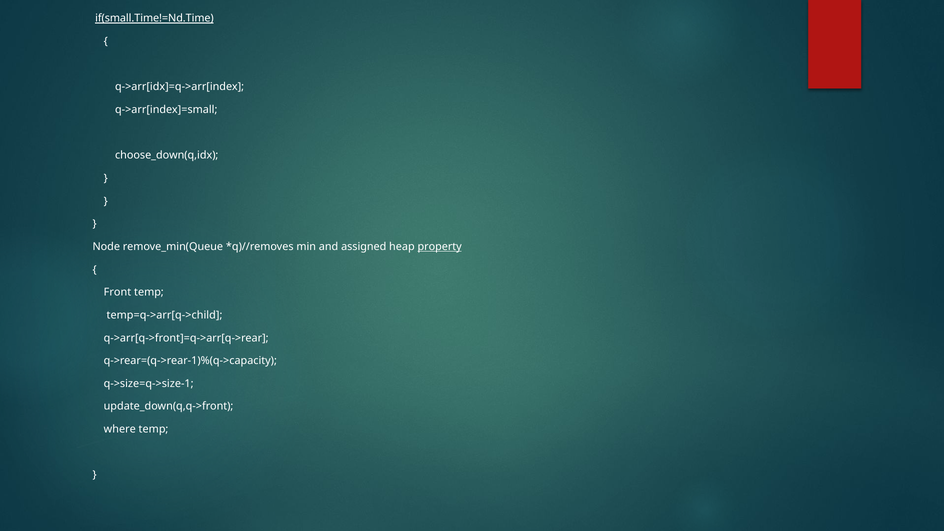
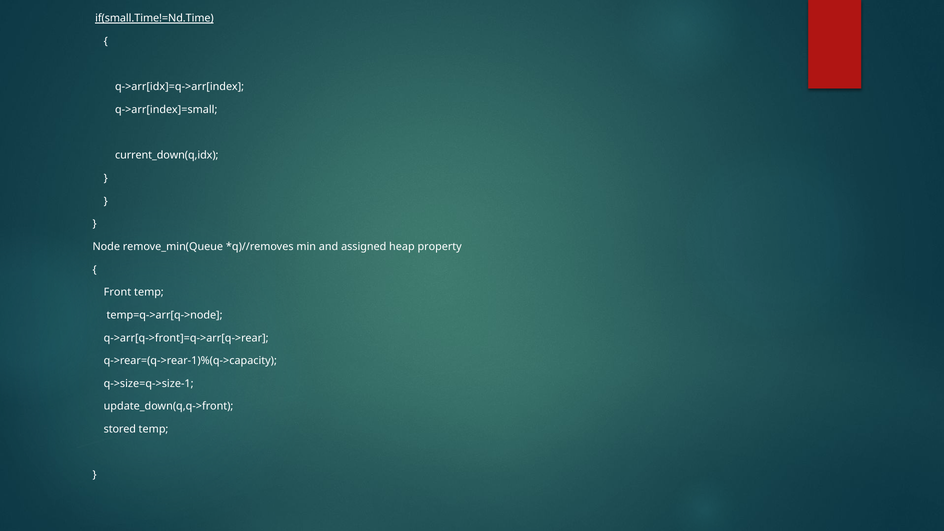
choose_down(q,idx: choose_down(q,idx -> current_down(q,idx (167, 155)
property underline: present -> none (440, 247)
temp=q->arr[q->child: temp=q->arr[q->child -> temp=q->arr[q->node (165, 315)
where: where -> stored (120, 429)
